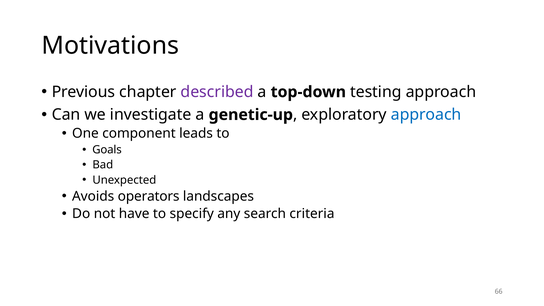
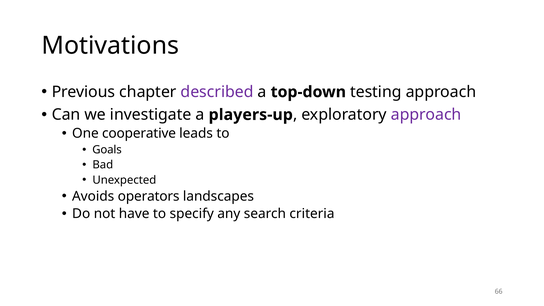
genetic-up: genetic-up -> players-up (251, 115)
approach colour: blue -> purple (426, 115)
component: component -> cooperative (139, 133)
